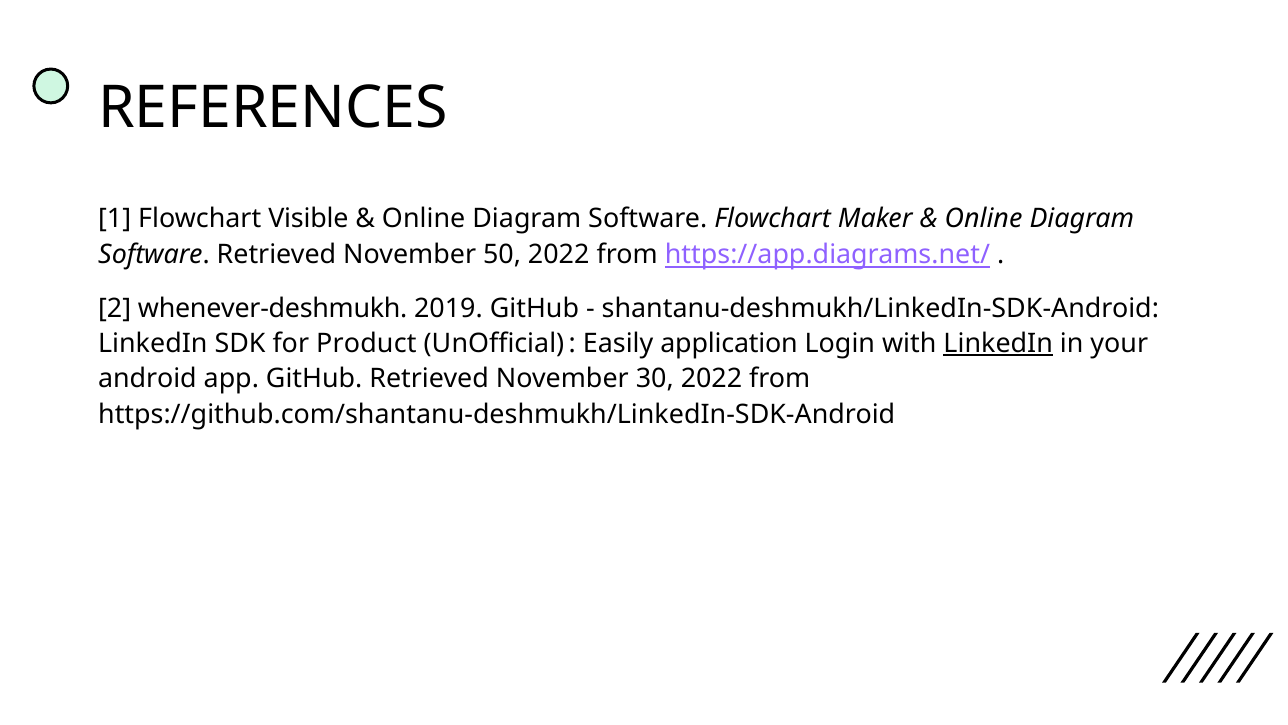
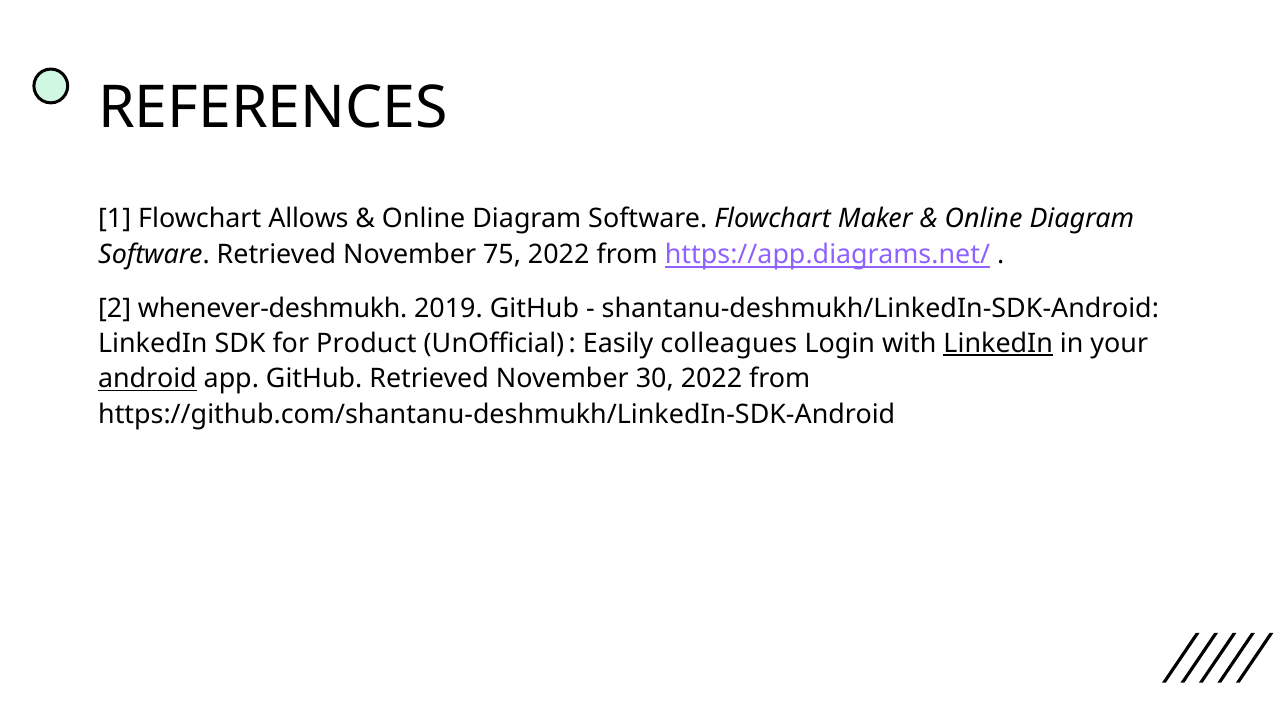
Visible: Visible -> Allows (308, 219)
50: 50 -> 75 (502, 255)
application: application -> colleagues (729, 343)
android underline: none -> present (147, 379)
